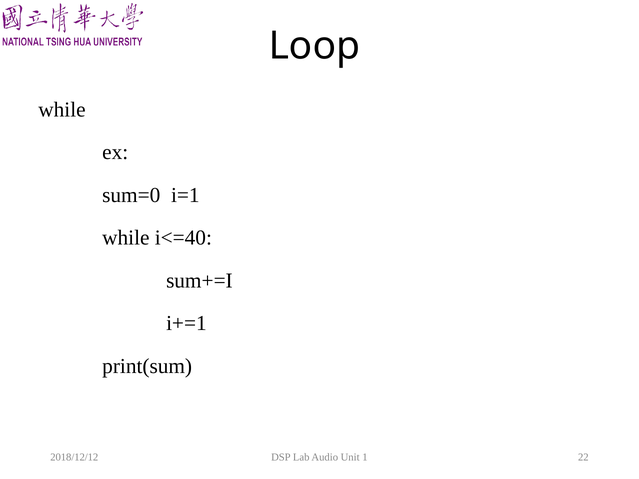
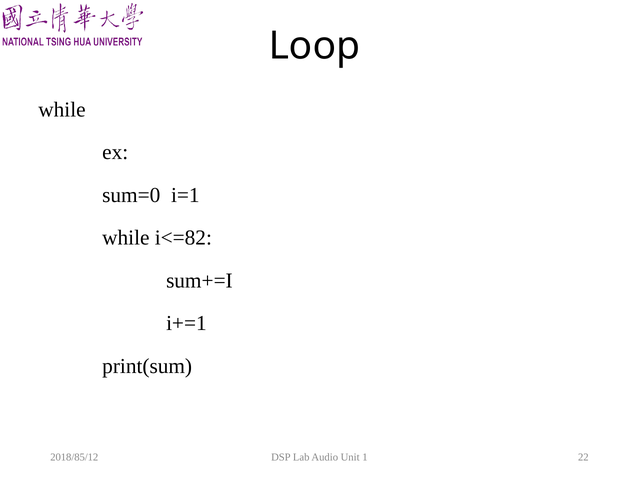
i<=40: i<=40 -> i<=82 (183, 238)
2018/12/12: 2018/12/12 -> 2018/85/12 (74, 458)
